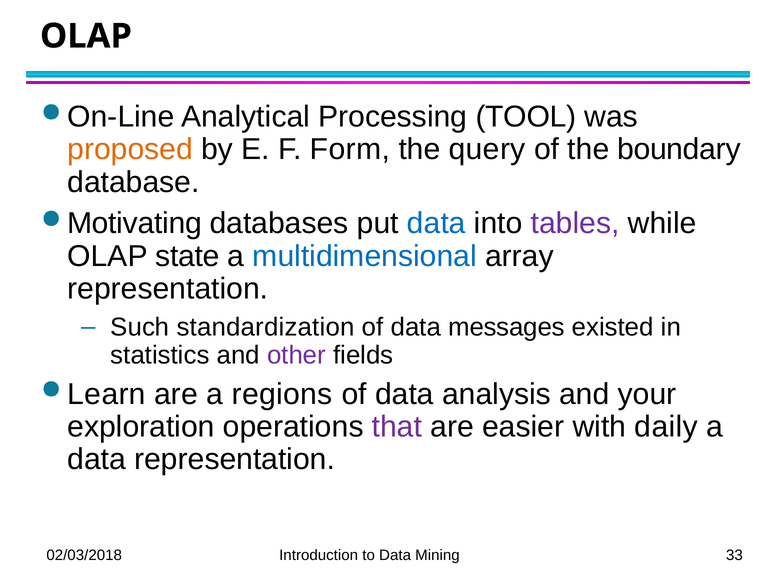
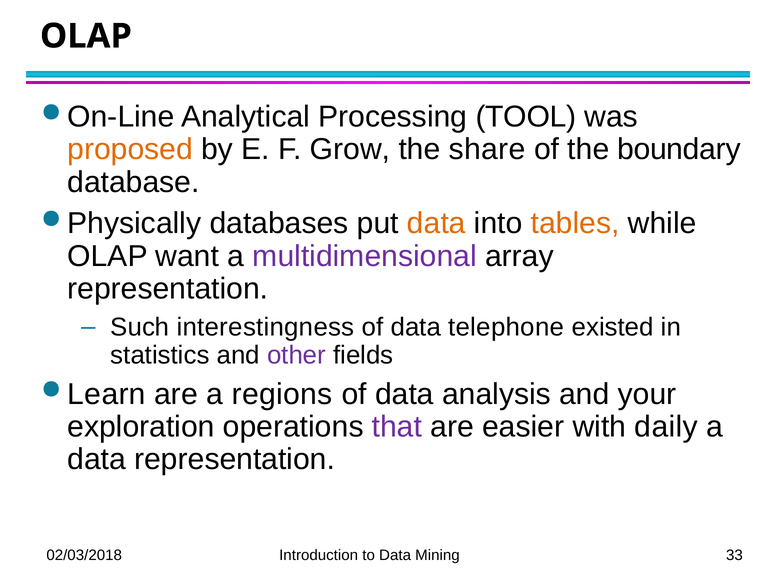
Form: Form -> Grow (350, 149)
query: query -> share (487, 149)
Motivating: Motivating -> Physically (134, 224)
data colour: blue -> orange (436, 224)
tables colour: purple -> orange (575, 224)
state: state -> want (187, 256)
multidimensional colour: blue -> purple (365, 256)
standardization: standardization -> interestingness (266, 327)
messages: messages -> telephone (506, 327)
